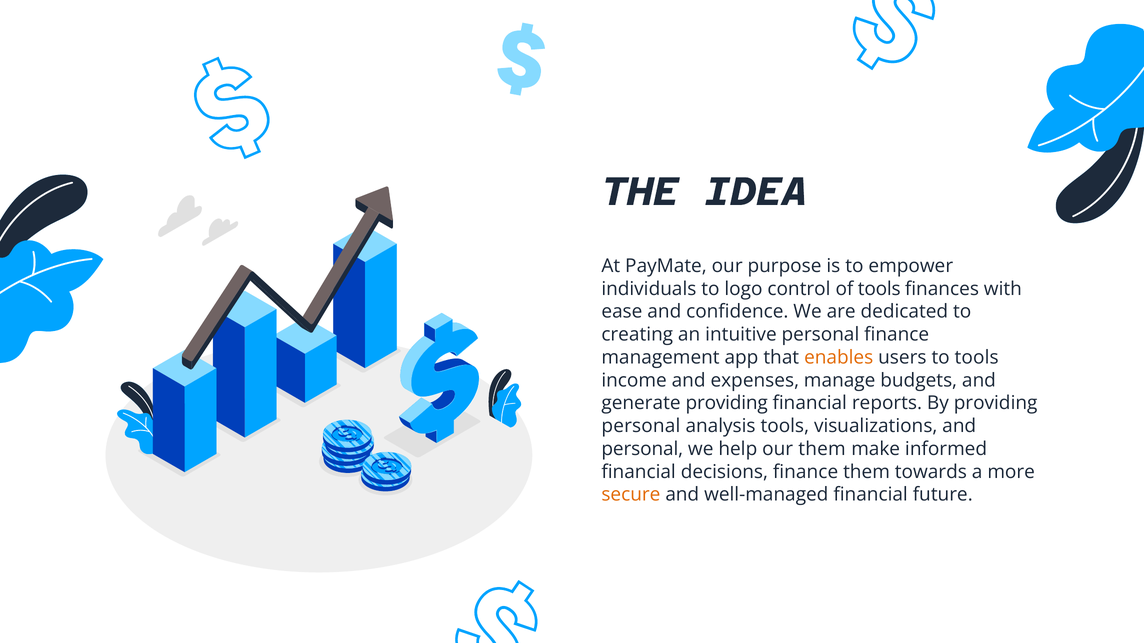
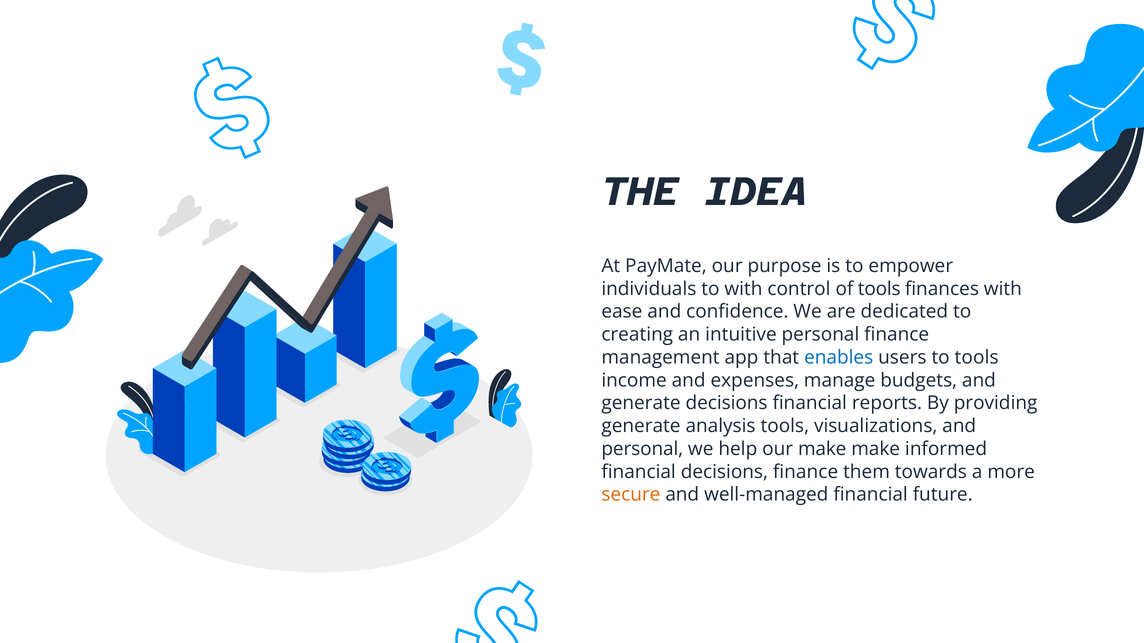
to logo: logo -> with (743, 289)
enables colour: orange -> blue (839, 358)
generate providing: providing -> decisions (727, 403)
personal: personal -> generate (641, 426)
our them: them -> make (822, 449)
